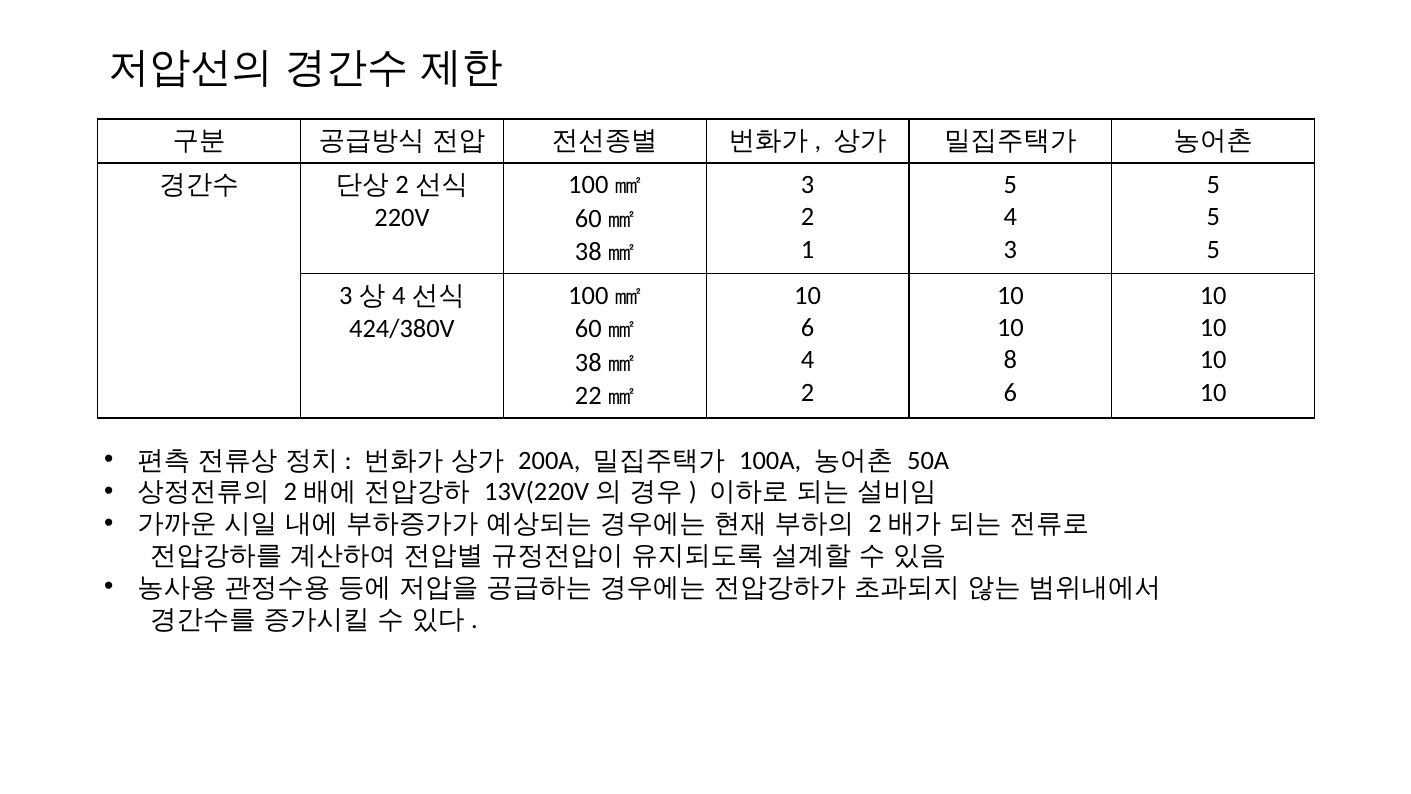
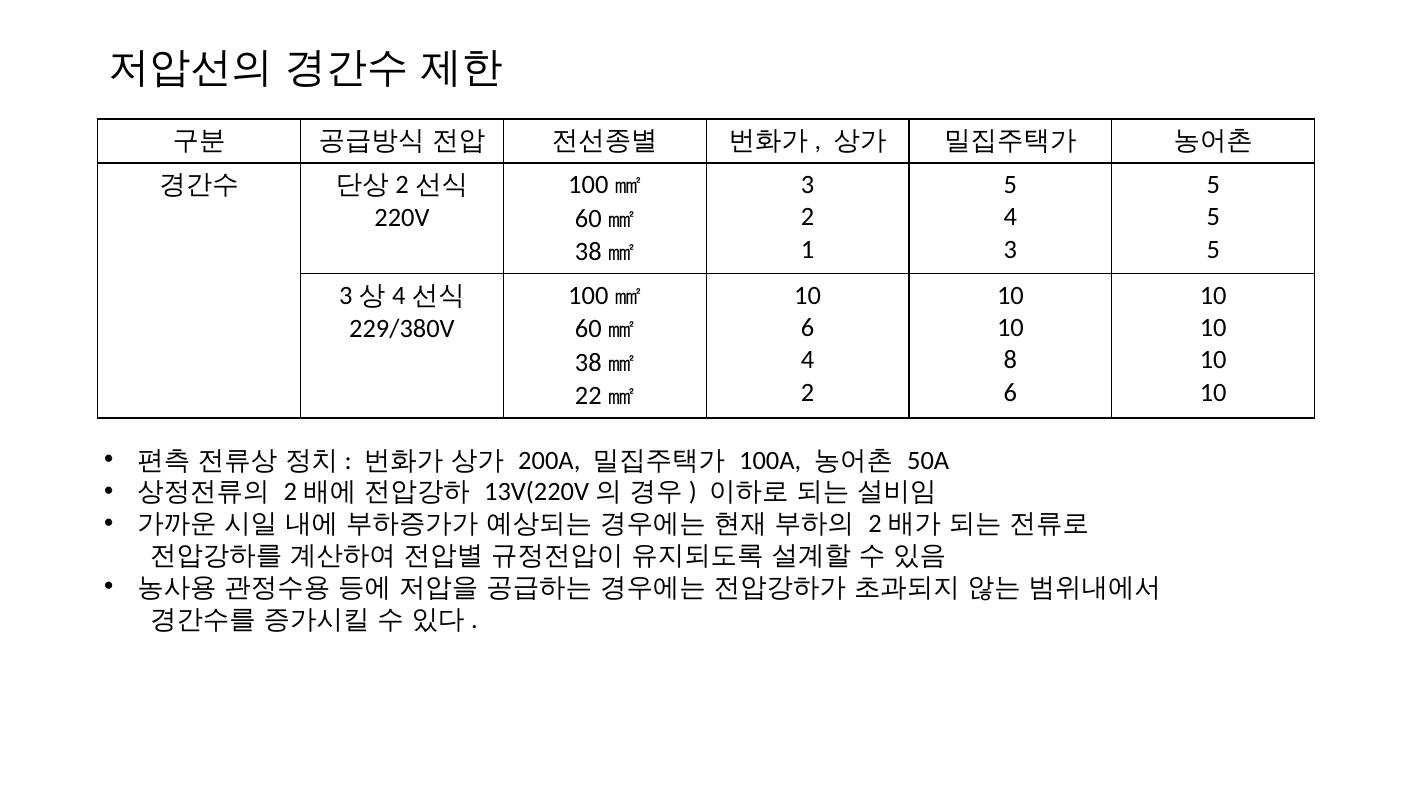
424/380V: 424/380V -> 229/380V (402, 329)
